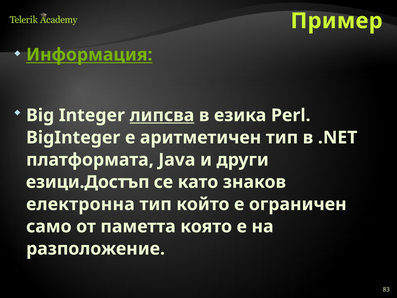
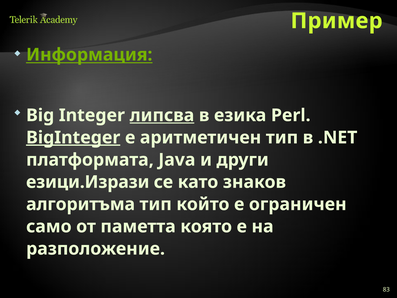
BigInteger underline: none -> present (73, 137)
езици.Достъп: езици.Достъп -> езици.Изрази (88, 182)
електронна: електронна -> алгоритъма (81, 204)
